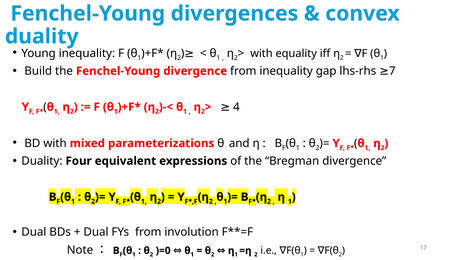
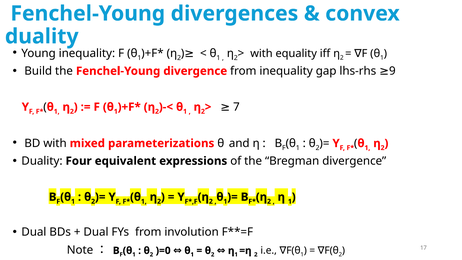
7: 7 -> 9 (392, 71)
4: 4 -> 7 (236, 107)
